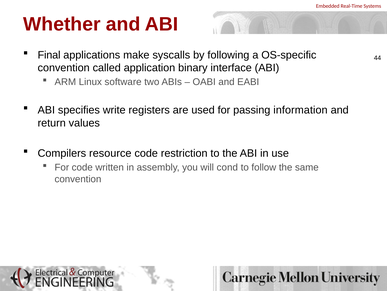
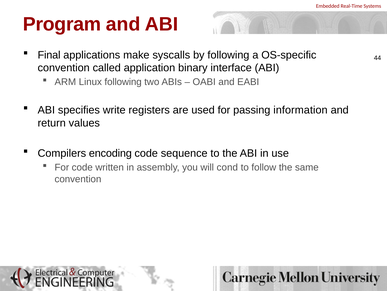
Whether: Whether -> Program (62, 24)
Linux software: software -> following (123, 82)
resource: resource -> encoding (110, 153)
restriction: restriction -> sequence (184, 153)
